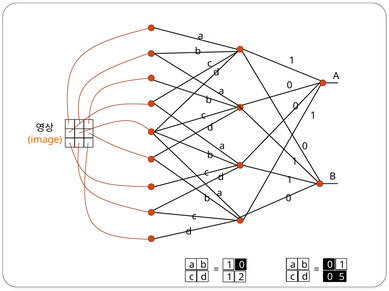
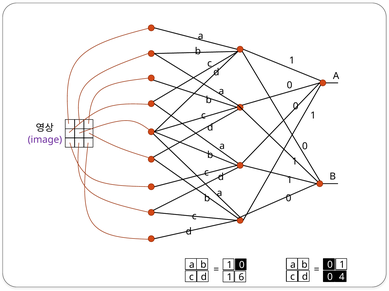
image colour: orange -> purple (45, 140)
5: 5 -> 4 (342, 278)
2: 2 -> 6 (241, 278)
